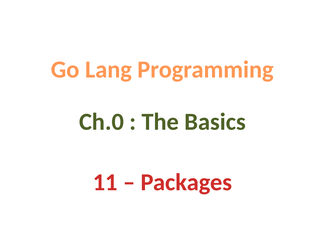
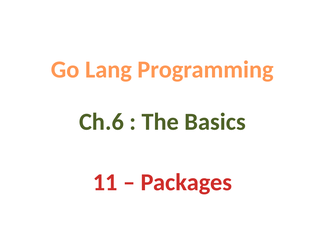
Ch.0: Ch.0 -> Ch.6 (101, 122)
